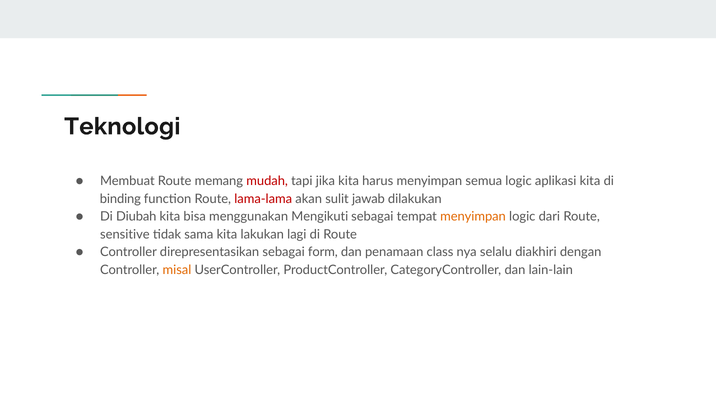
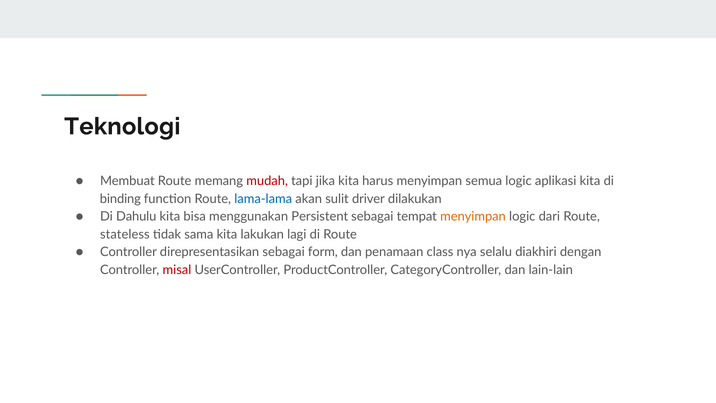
lama-lama colour: red -> blue (263, 199)
jawab: jawab -> driver (368, 199)
Diubah: Diubah -> Dahulu (136, 216)
Mengikuti: Mengikuti -> Persistent (320, 216)
sensitive: sensitive -> stateless (125, 234)
misal colour: orange -> red (177, 270)
